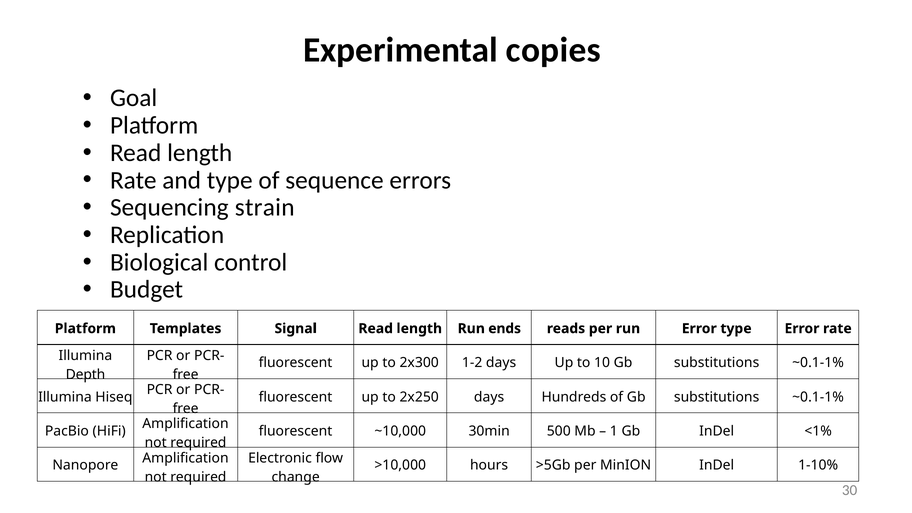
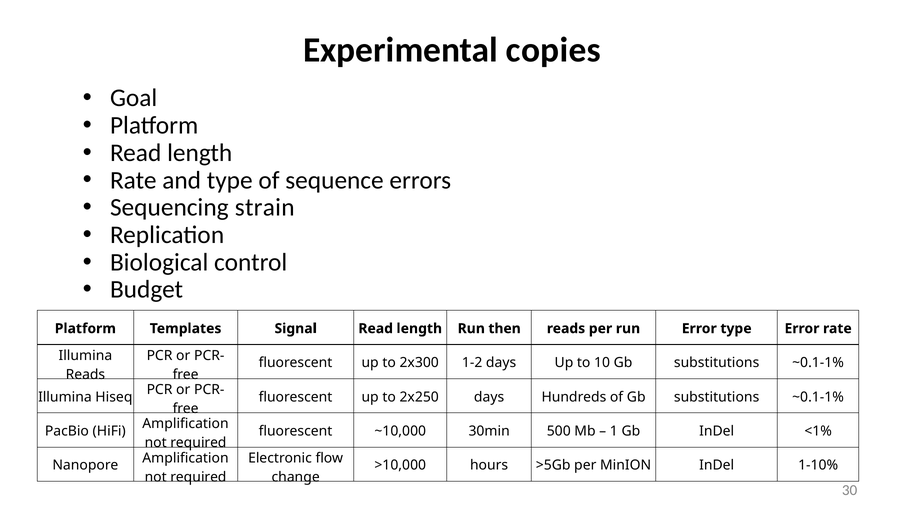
ends: ends -> then (505, 329)
Depth: Depth -> Reads (85, 374)
